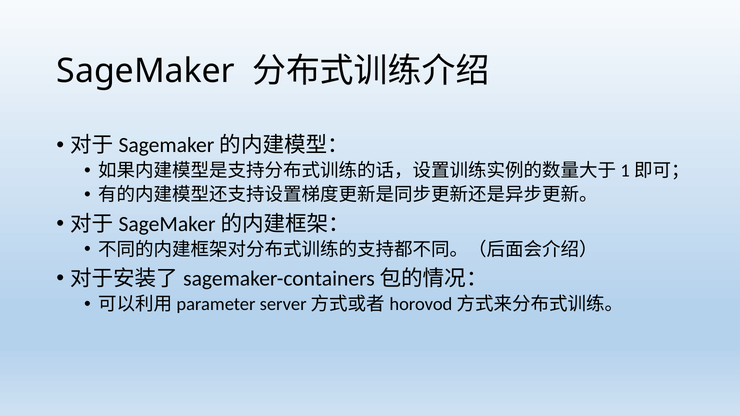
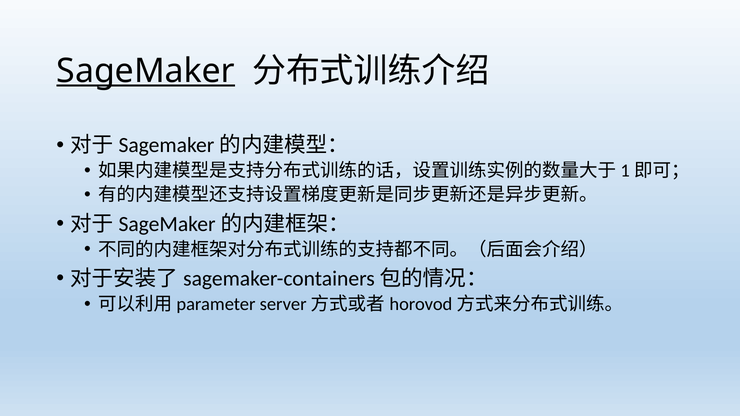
SageMaker underline: none -> present (146, 71)
